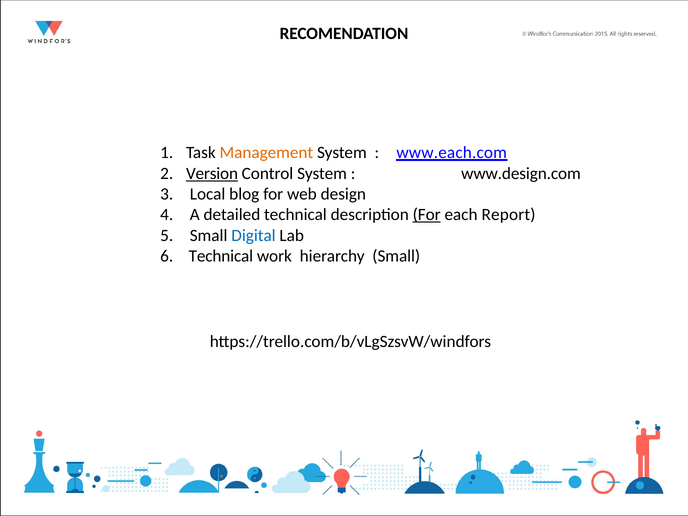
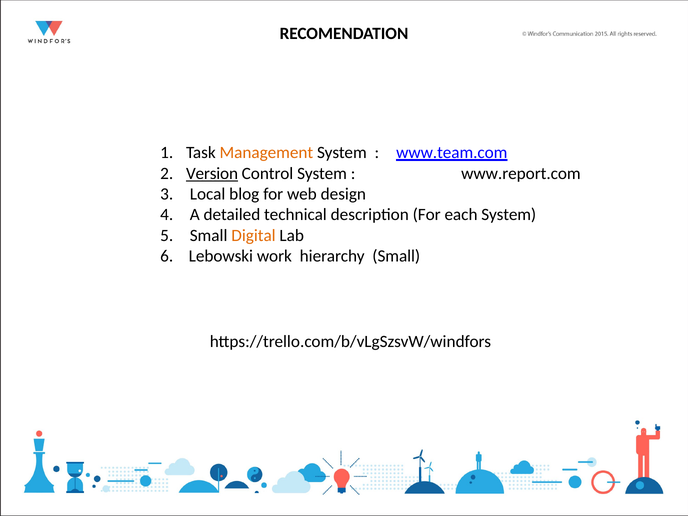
www.each.com: www.each.com -> www.team.com (452, 153)
www.design.com: www.design.com -> www.report.com (521, 174)
For underline: present -> none (427, 215)
each Report: Report -> System (509, 215)
Digital colour: blue -> orange (254, 235)
6 Technical: Technical -> Lebowski (221, 256)
